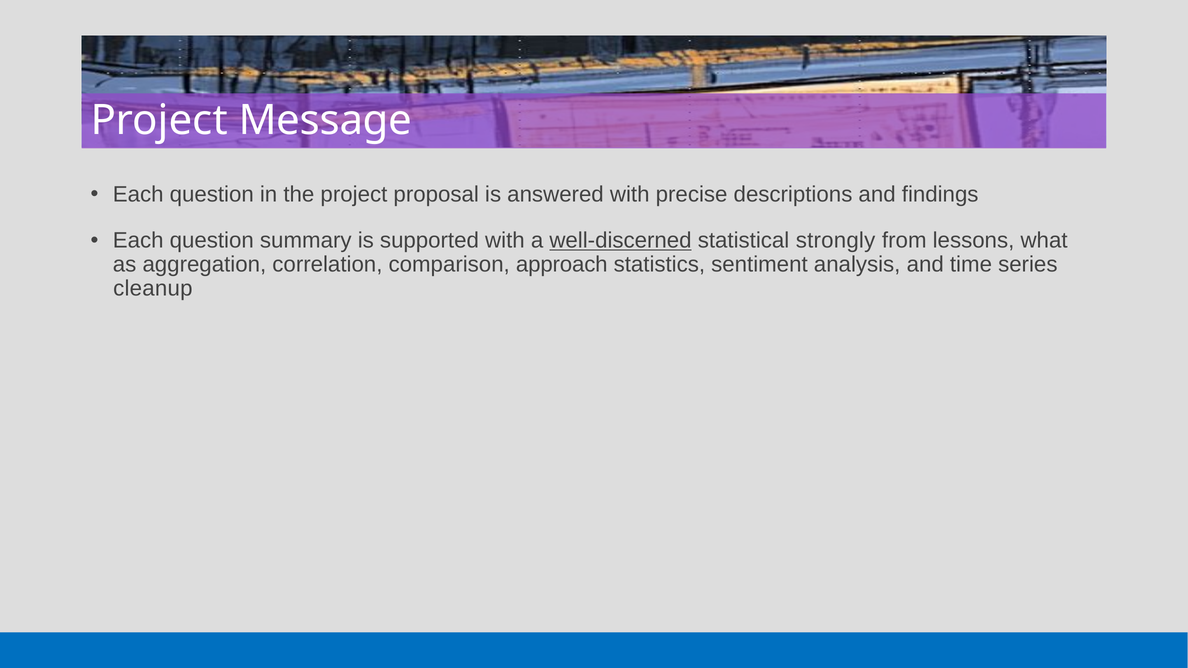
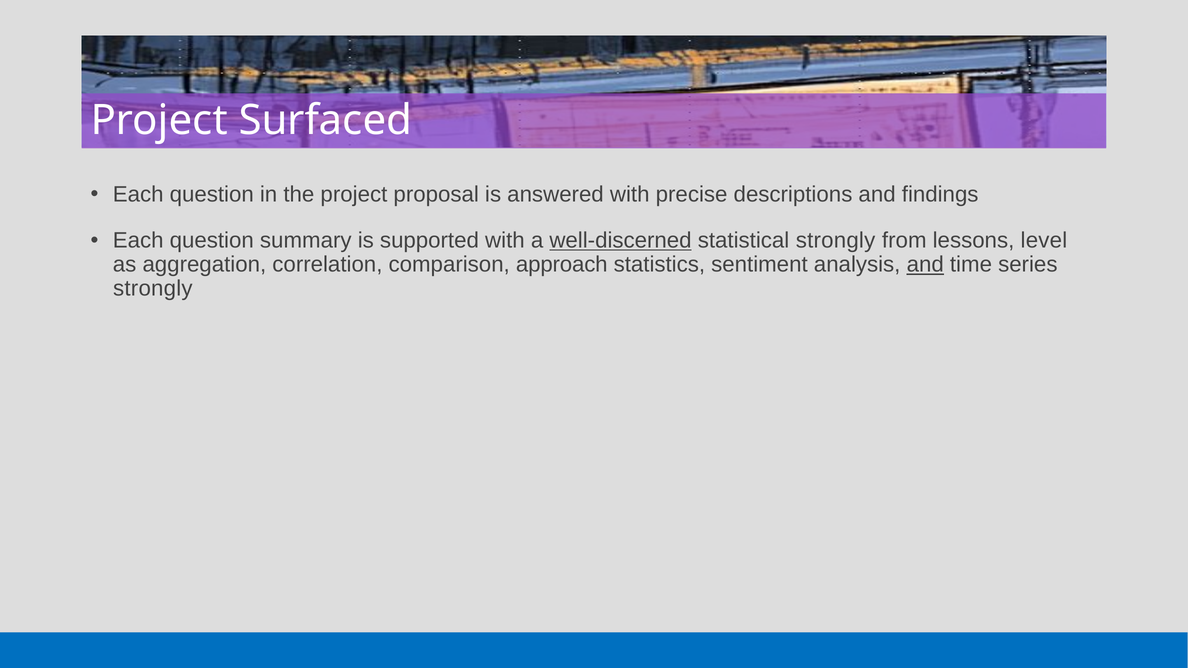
Message: Message -> Surfaced (325, 120)
what: what -> level (1044, 241)
and underline: none -> present (925, 265)
cleanup: cleanup -> strongly (153, 289)
